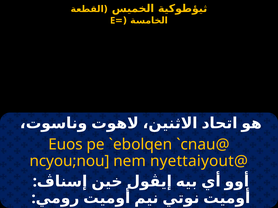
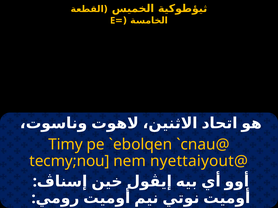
Euos: Euos -> Timy (65, 145)
ncyou;nou: ncyou;nou -> tecmy;nou (70, 161)
